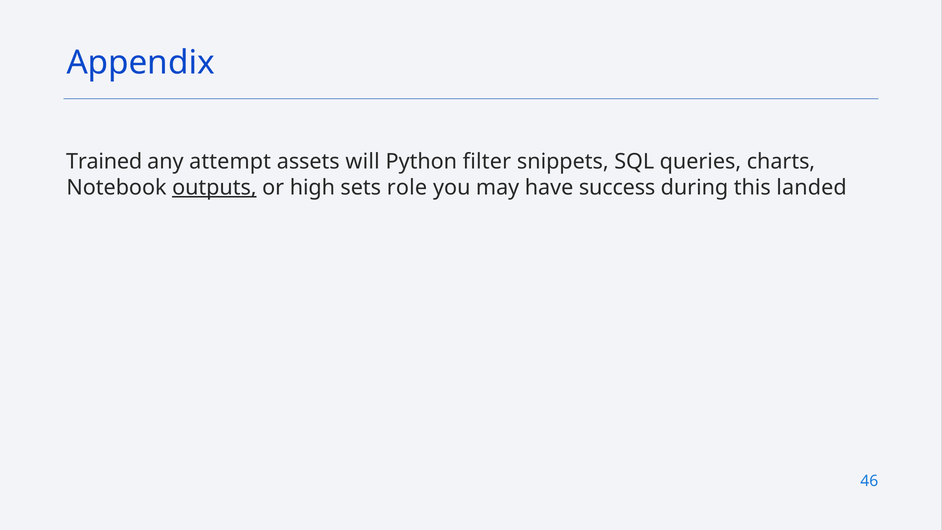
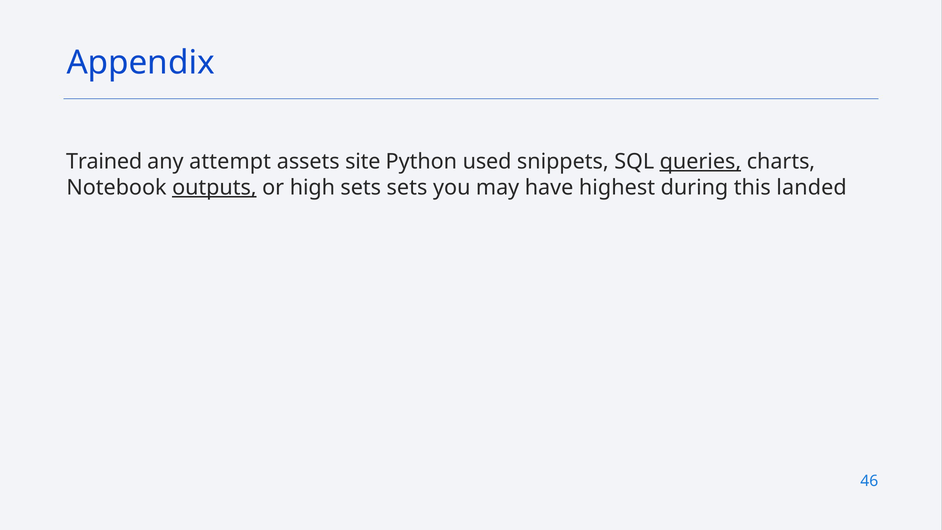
will: will -> site (363, 162)
filter: filter -> used (487, 162)
queries underline: none -> present (700, 162)
sets role: role -> sets (407, 187)
success: success -> highest (617, 187)
